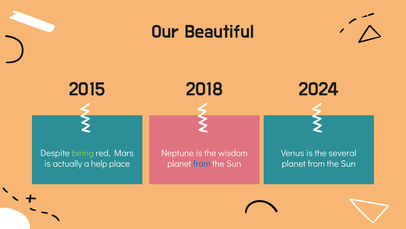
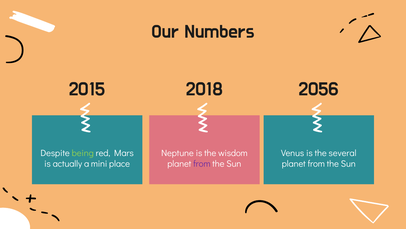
Beautiful: Beautiful -> Numbers (220, 32)
2024: 2024 -> 2056 (319, 89)
help: help -> mini (99, 163)
from colour: blue -> purple (202, 163)
